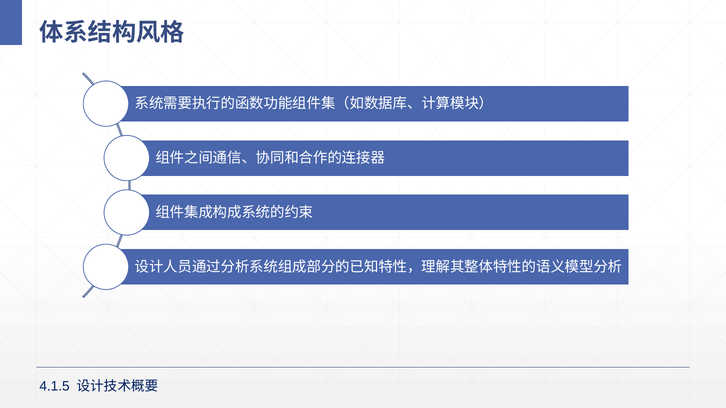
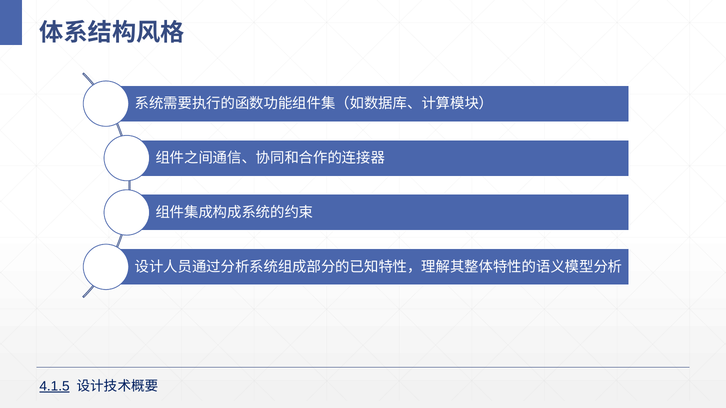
4.1.5 underline: none -> present (55, 386)
